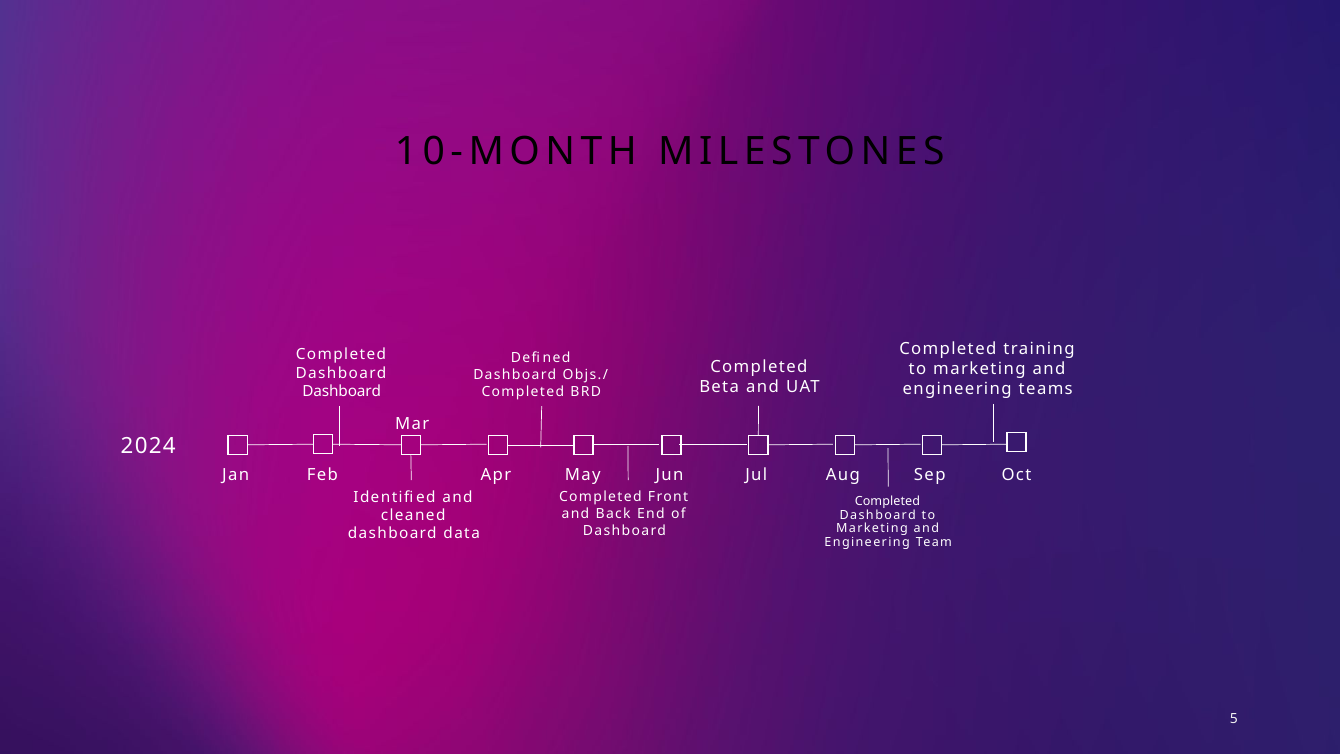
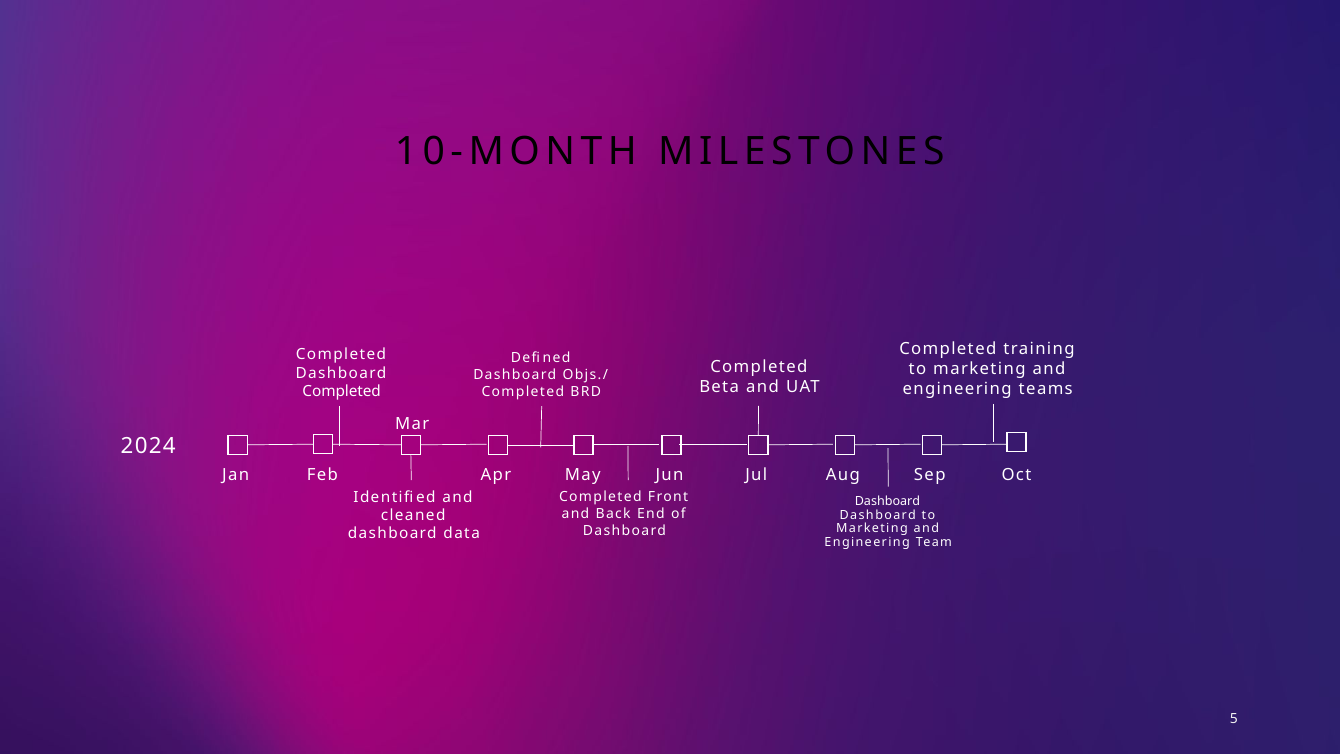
Dashboard: Dashboard -> Completed (342, 391)
Completed: Completed -> Dashboard (887, 501)
